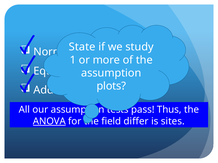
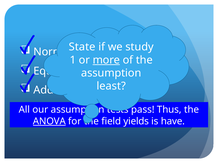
more underline: none -> present (106, 60)
plots: plots -> least (111, 86)
differ: differ -> yields (136, 122)
sites: sites -> have (173, 122)
